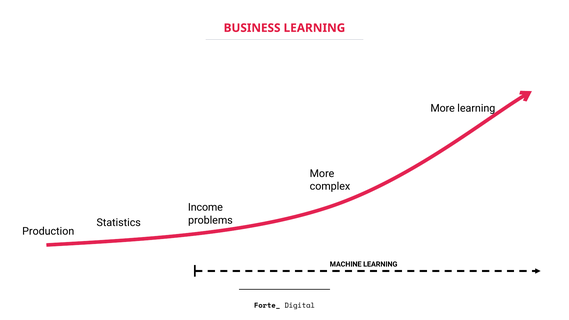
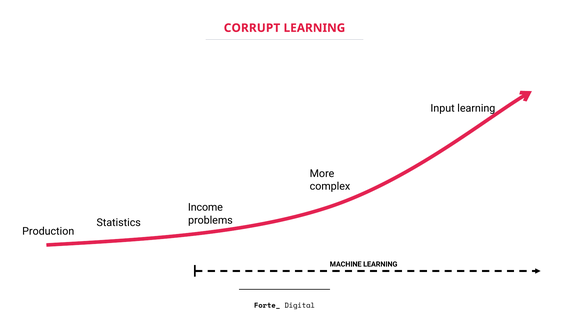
BUSINESS: BUSINESS -> CORRUPT (252, 28)
More: More -> Input (443, 108)
